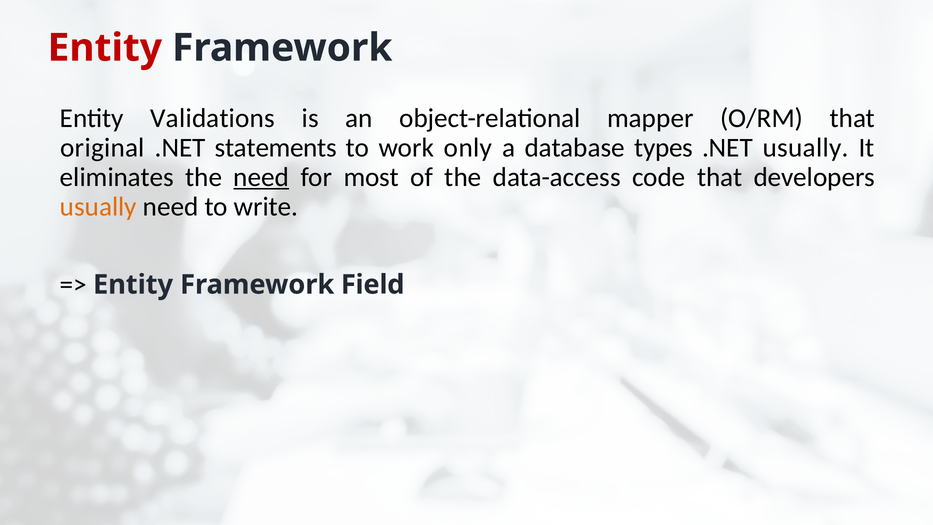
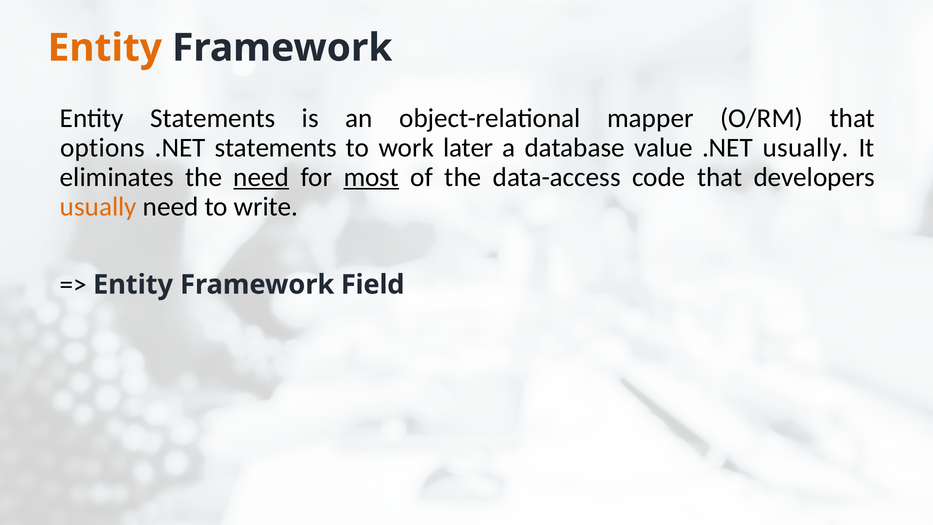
Entity colour: red -> orange (105, 48)
Entity Validations: Validations -> Statements (213, 118)
original: original -> options (102, 148)
only: only -> later (468, 148)
types: types -> value (664, 148)
most underline: none -> present (371, 177)
